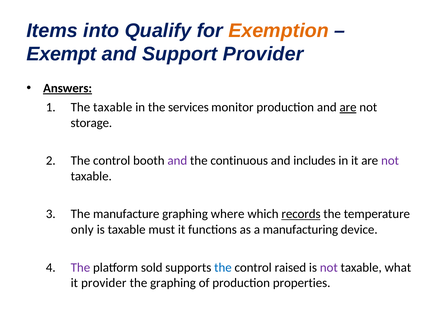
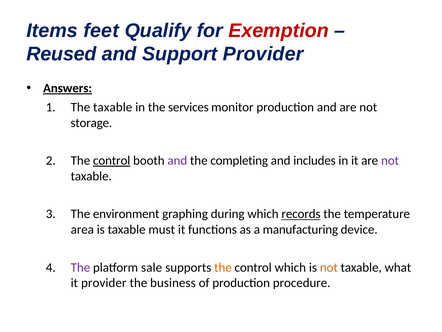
into: into -> feet (101, 30)
Exemption colour: orange -> red (279, 30)
Exempt: Exempt -> Reused (61, 54)
are underline: present -> none (348, 107)
control underline: none -> present (112, 160)
continuous: continuous -> completing (239, 160)
manufacture: manufacture -> environment (126, 214)
where: where -> during (228, 214)
only: only -> area (82, 229)
sold: sold -> sale (152, 267)
the colour: blue -> orange (223, 267)
control raised: raised -> which (290, 267)
not colour: purple -> orange (329, 267)
the graphing: graphing -> business (173, 282)
properties: properties -> procedure (302, 282)
